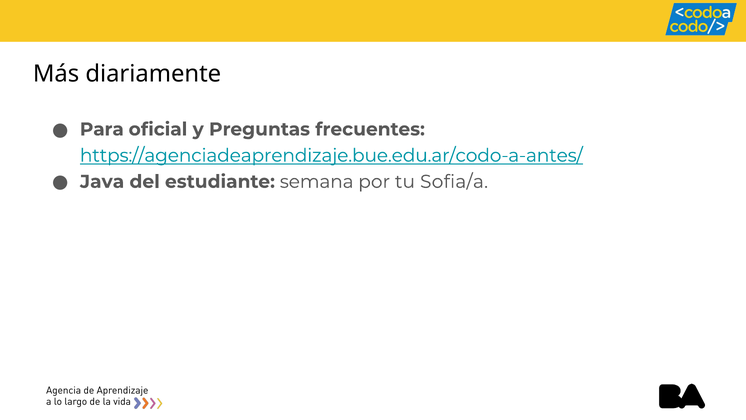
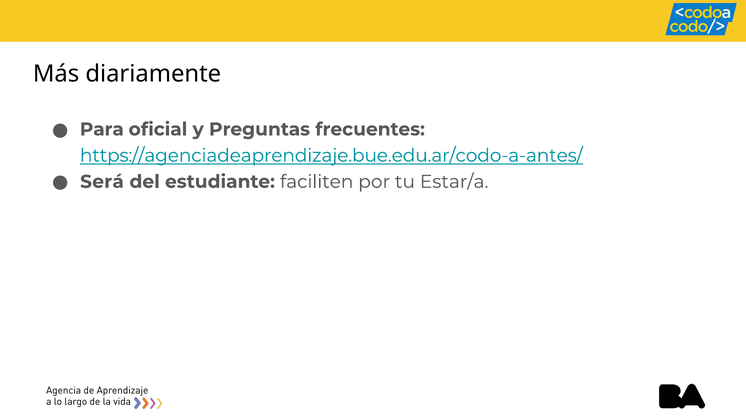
Java: Java -> Será (102, 182)
semana: semana -> faciliten (317, 182)
Sofia/a: Sofia/a -> Estar/a (454, 182)
